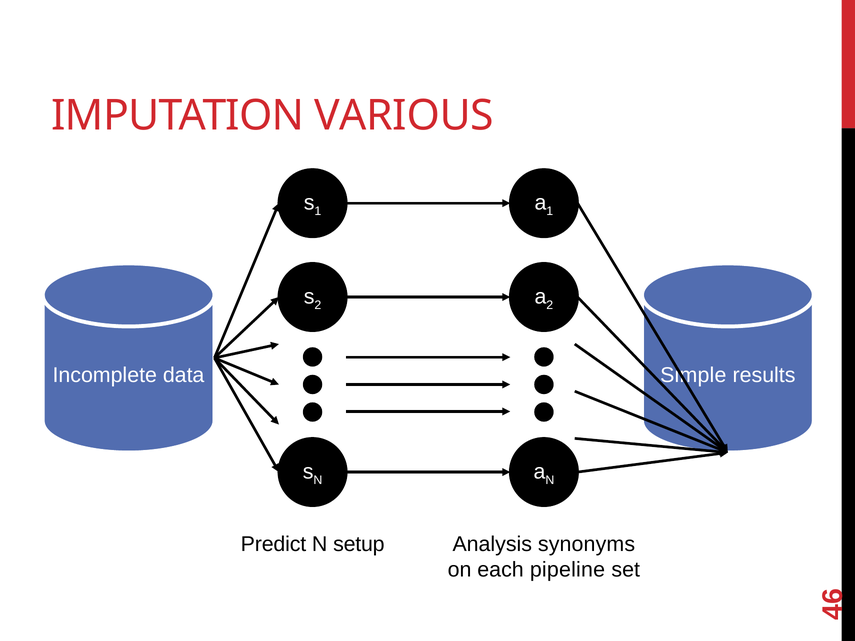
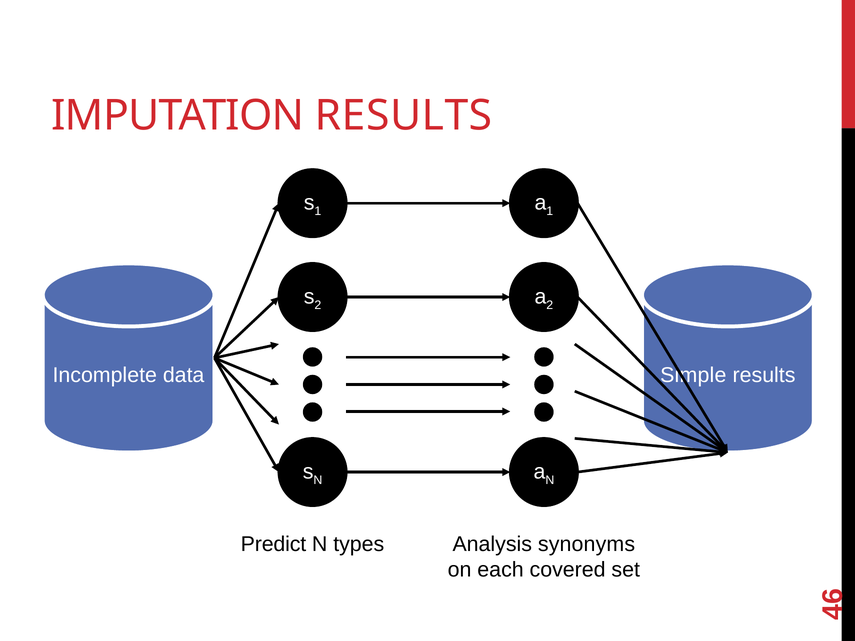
IMPUTATION VARIOUS: VARIOUS -> RESULTS (404, 116)
setup: setup -> types (359, 544)
pipeline: pipeline -> covered (568, 570)
